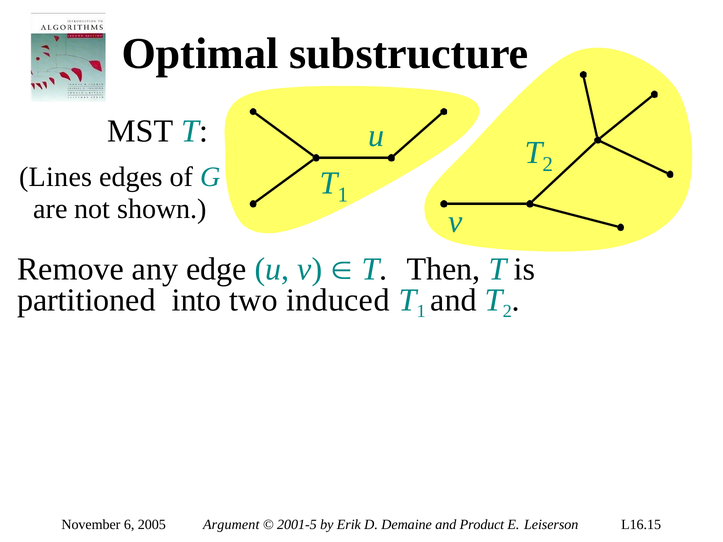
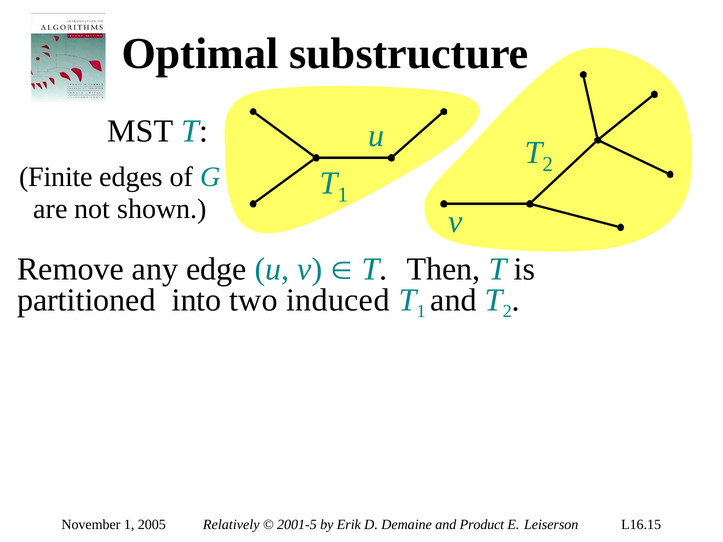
Lines: Lines -> Finite (56, 177)
November 6: 6 -> 1 (129, 525)
Argument: Argument -> Relatively (231, 525)
